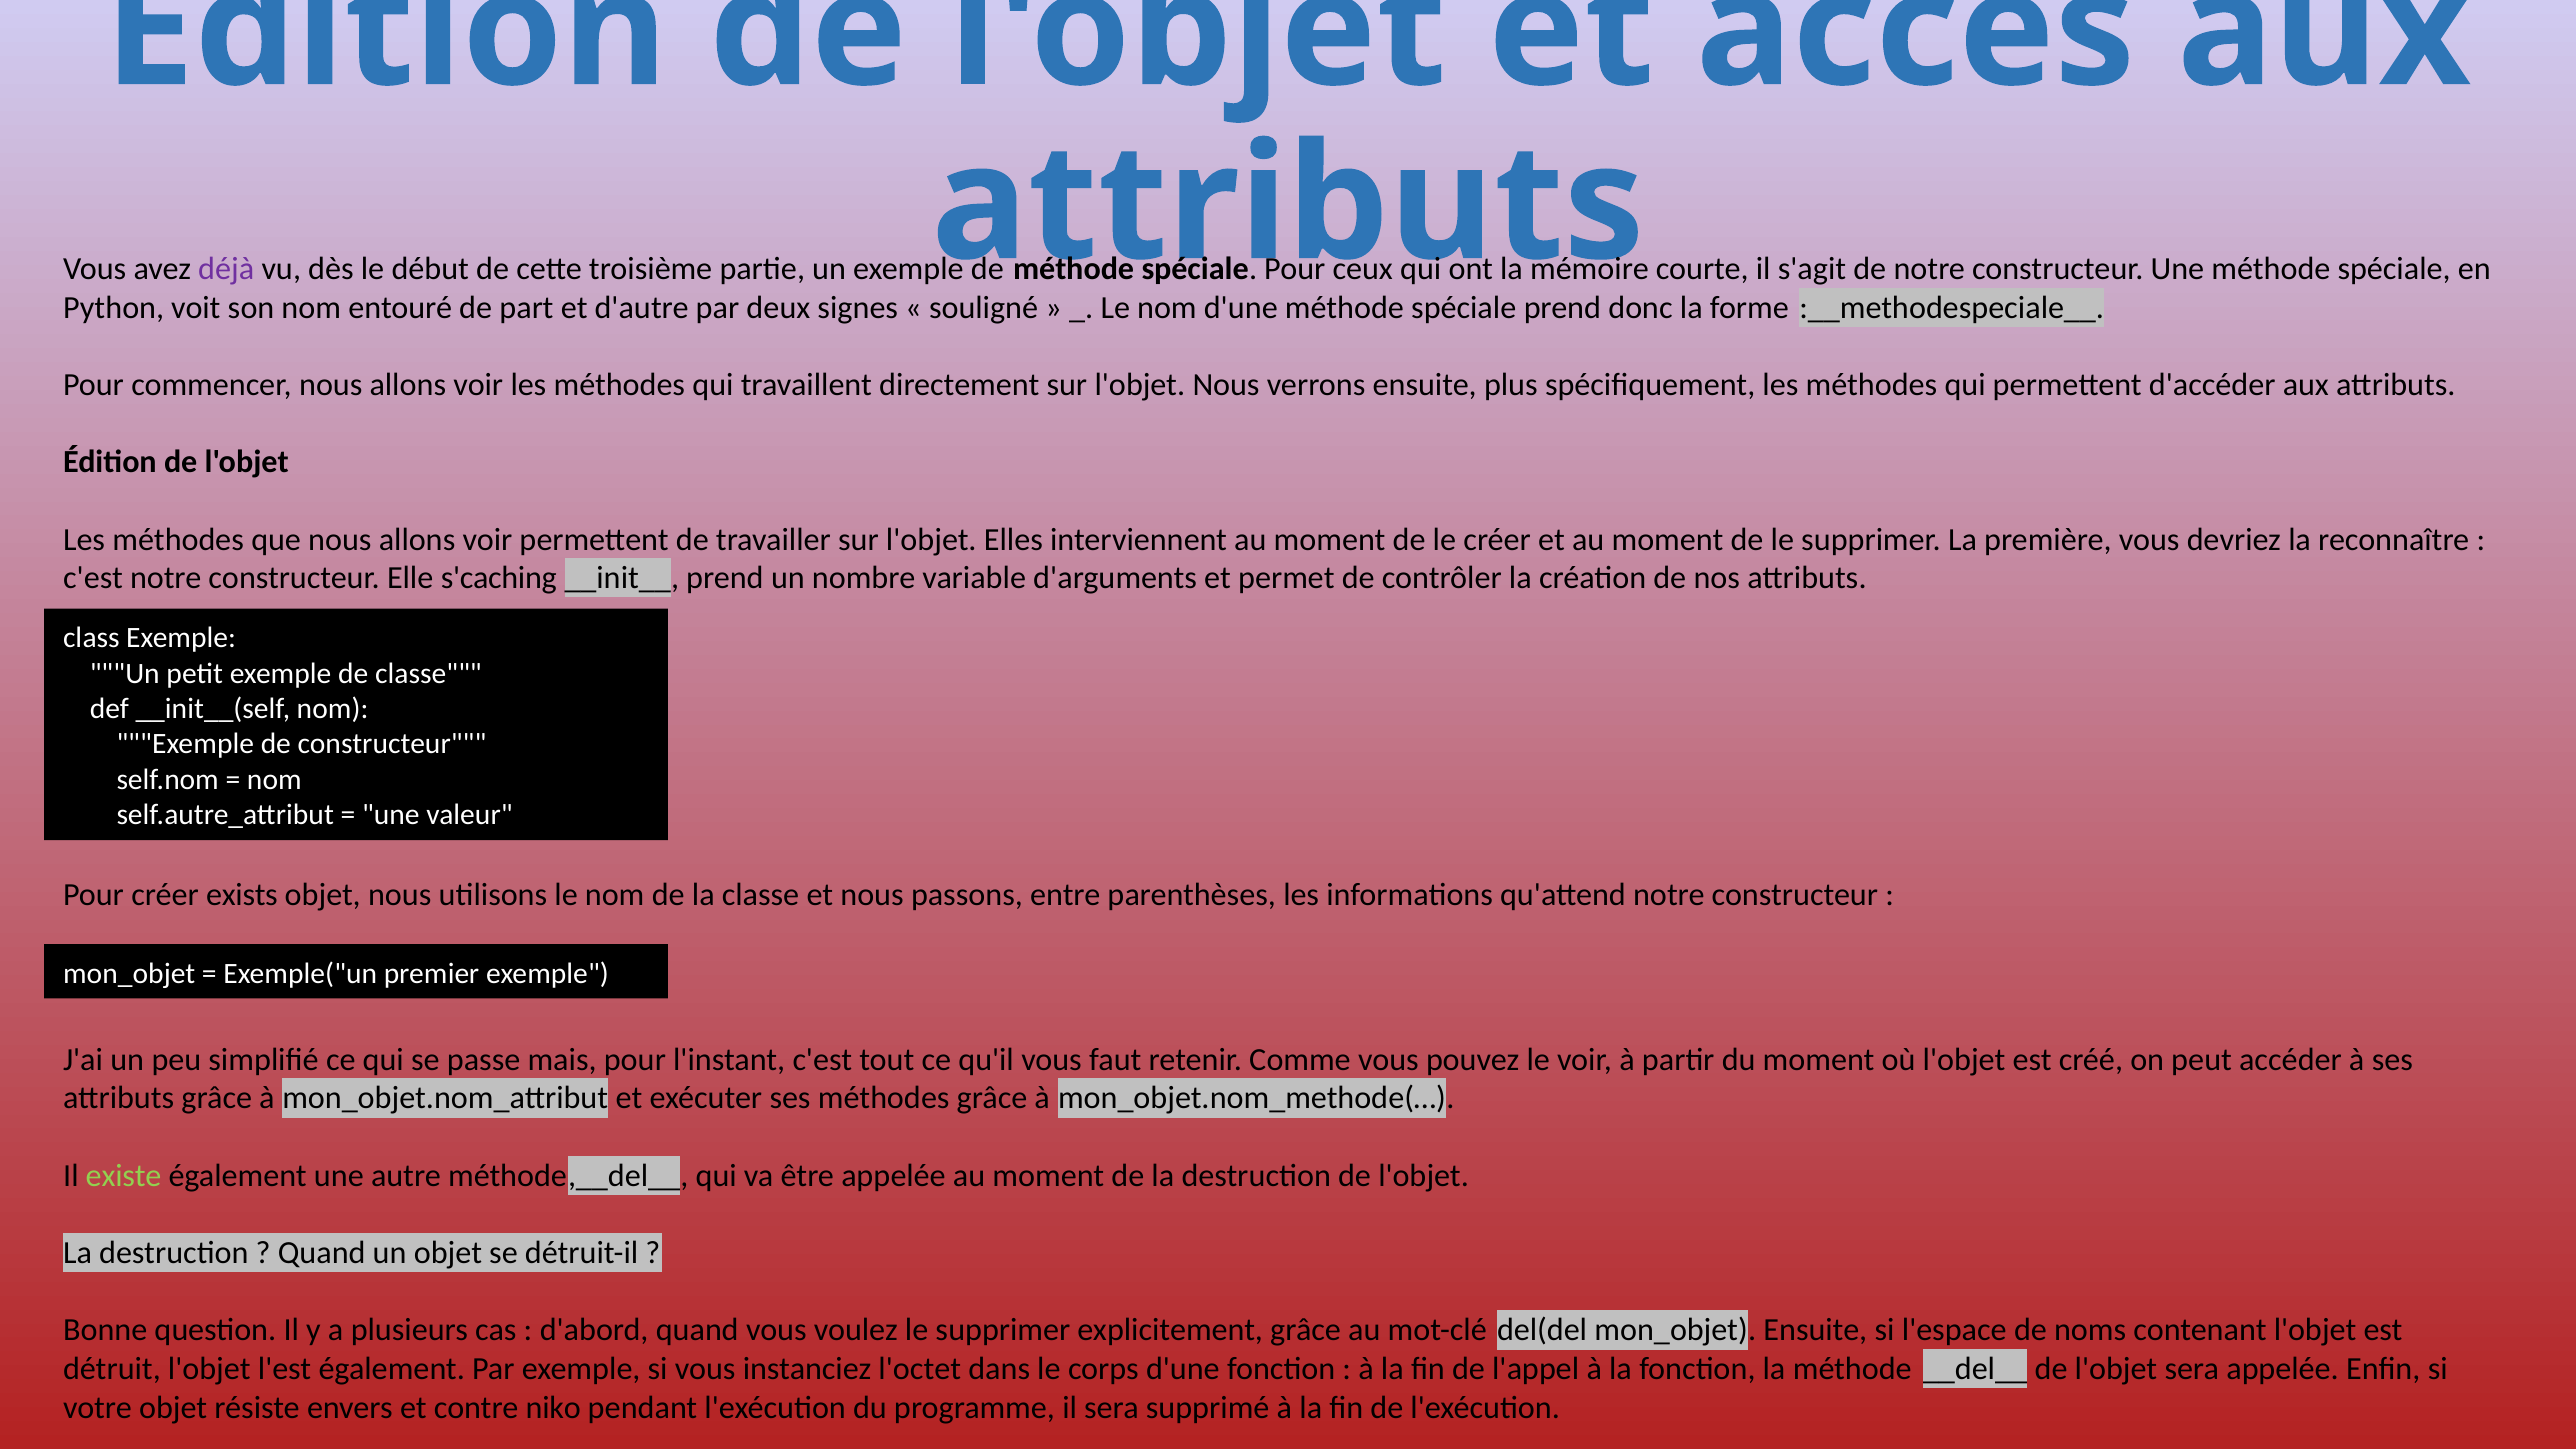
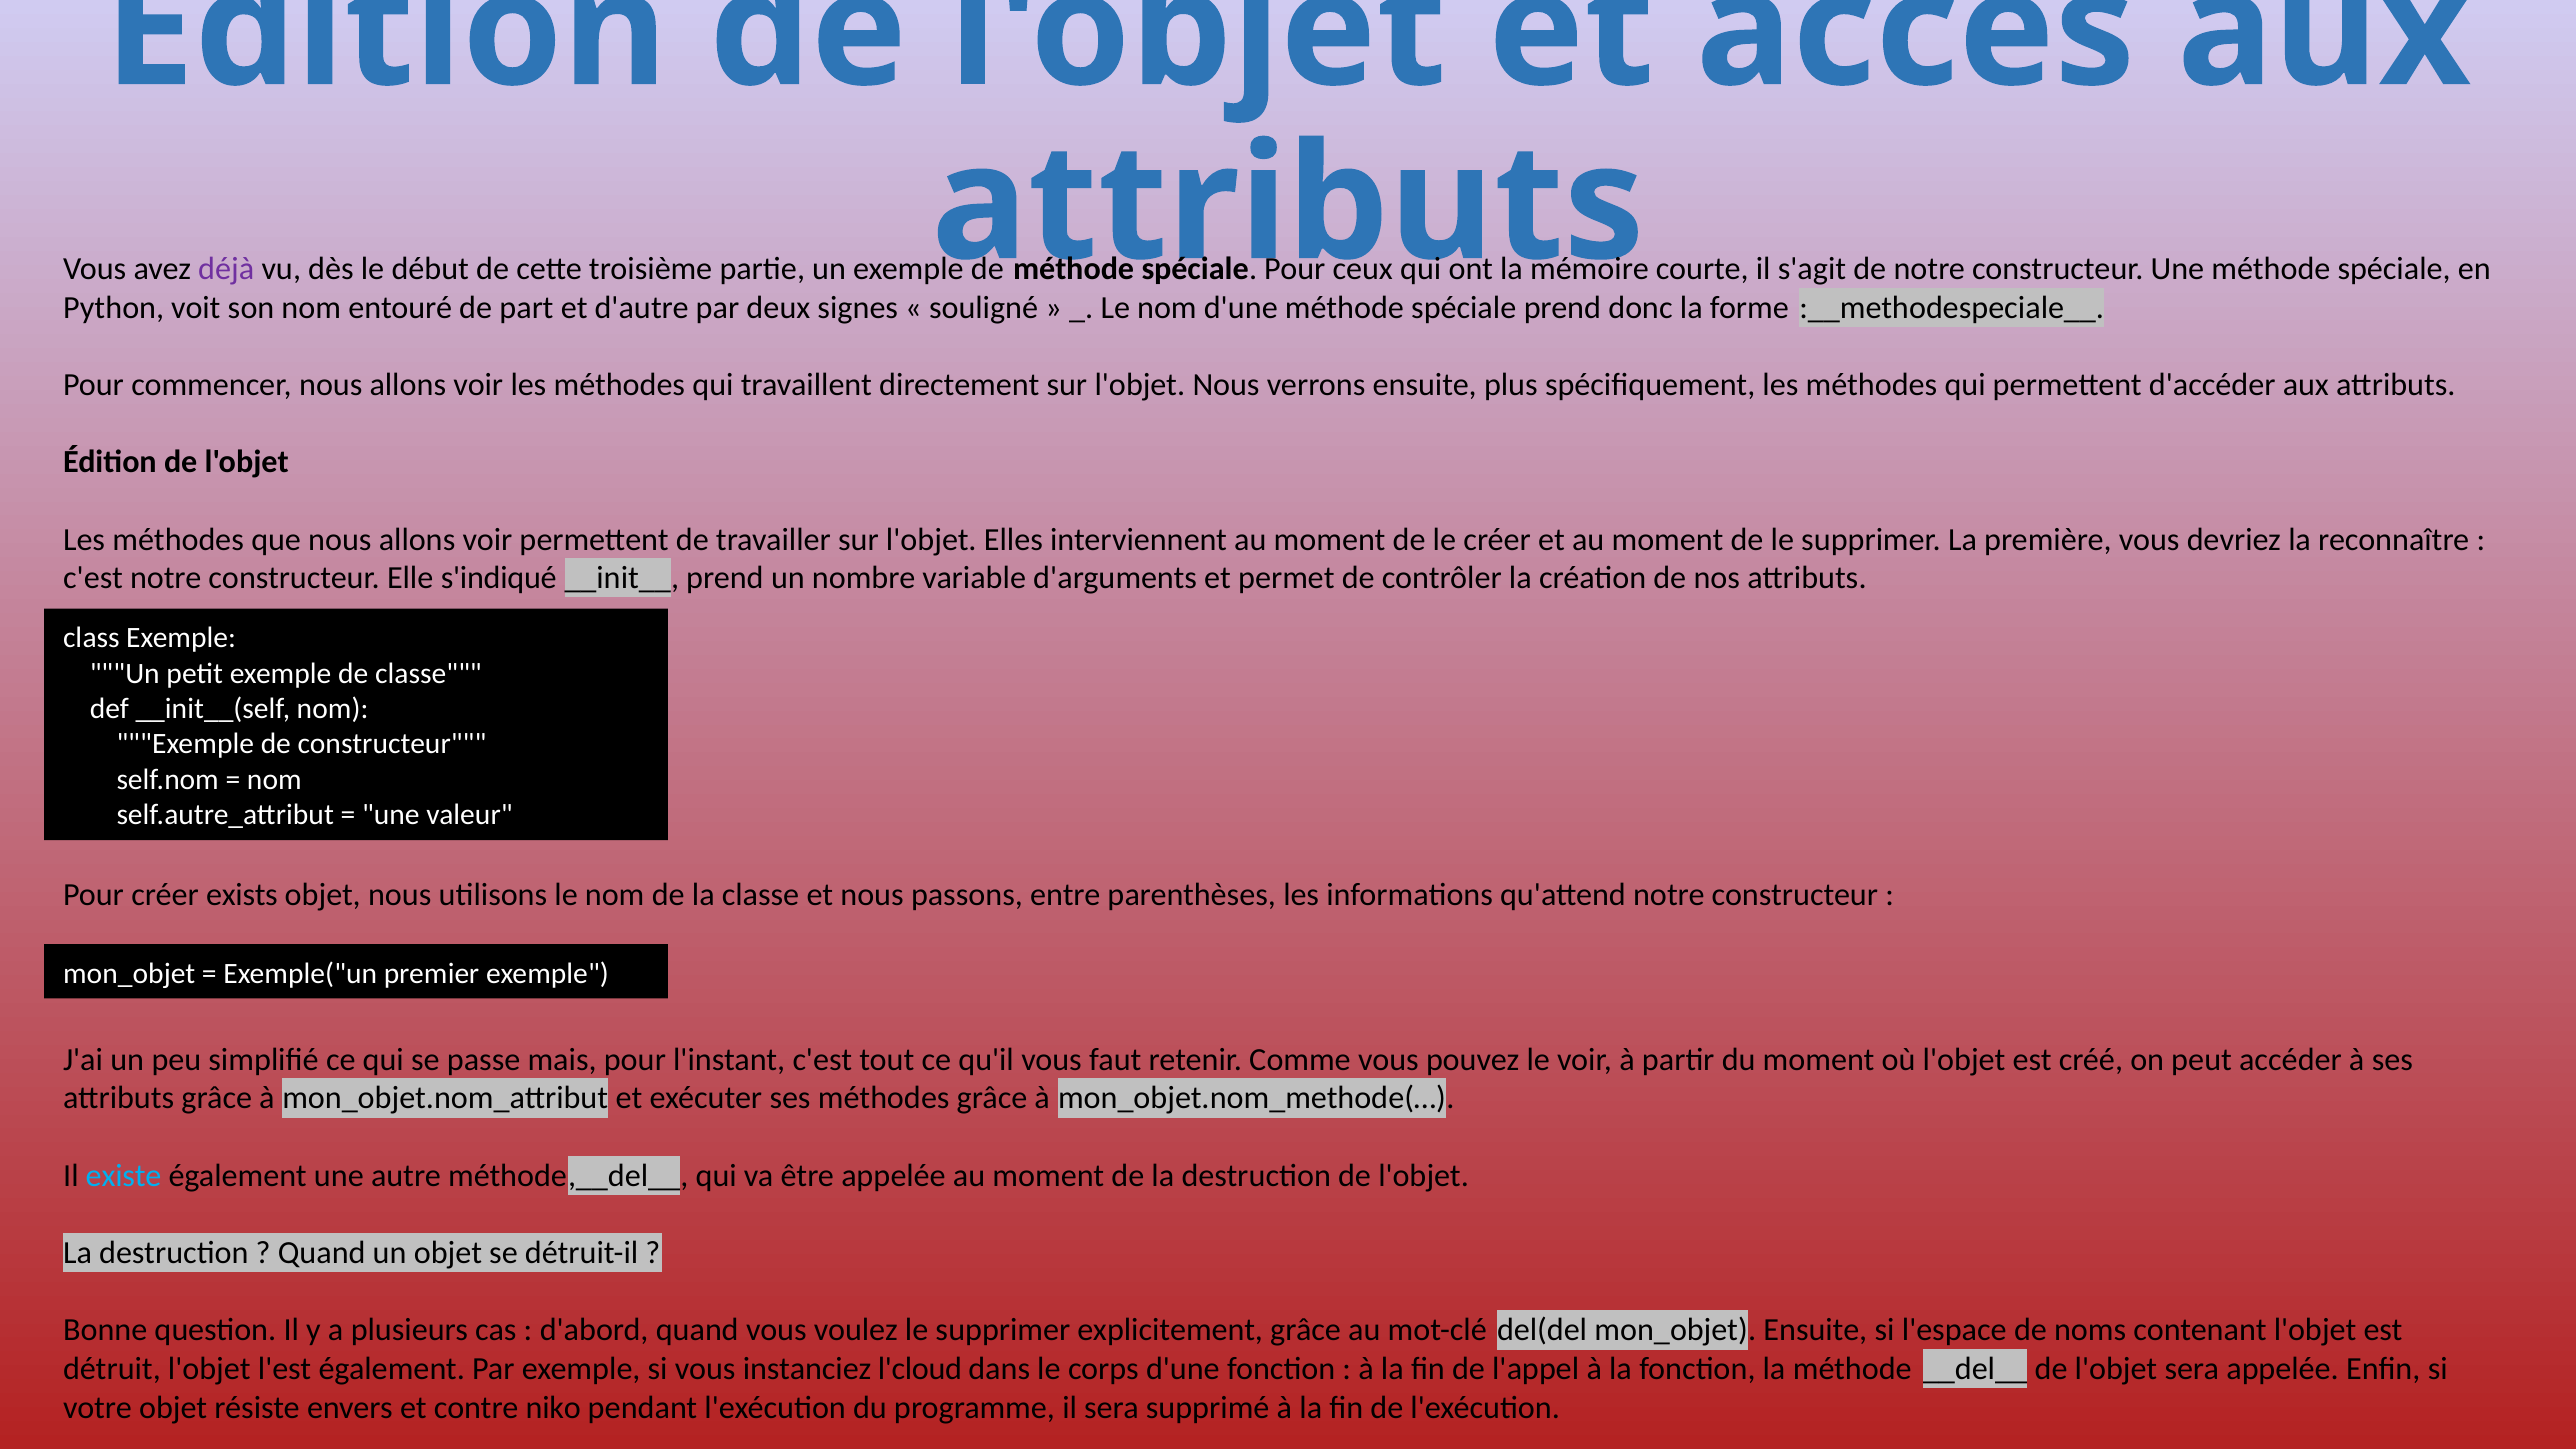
s'caching: s'caching -> s'indiqué (499, 578)
existe colour: light green -> light blue (124, 1176)
l'octet: l'octet -> l'cloud (920, 1369)
